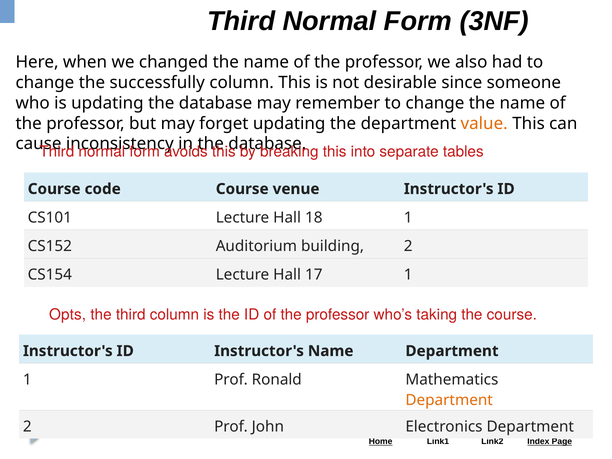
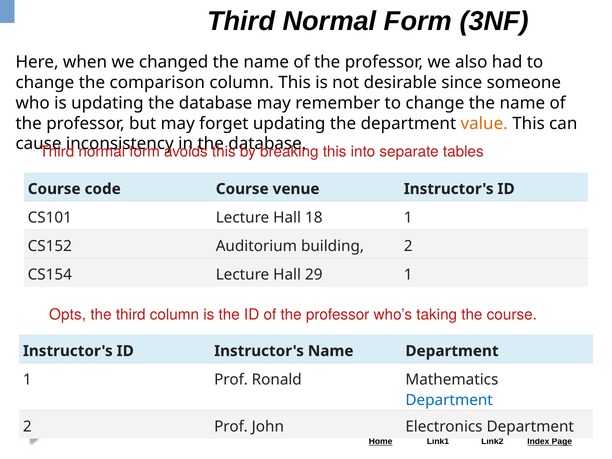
successfully: successfully -> comparison (157, 83)
17: 17 -> 29 (314, 275)
Department colour: orange -> blue (449, 400)
